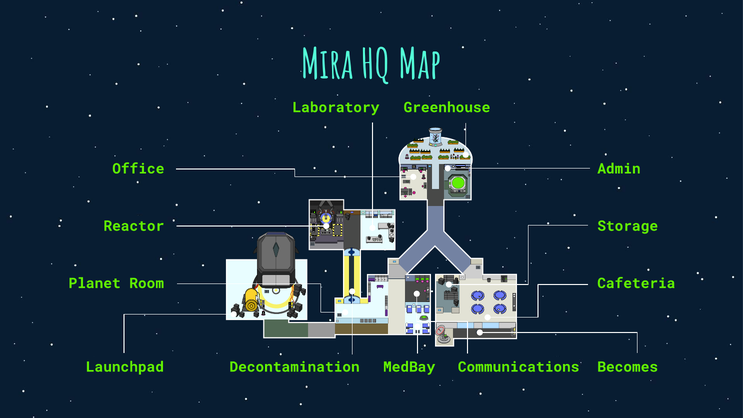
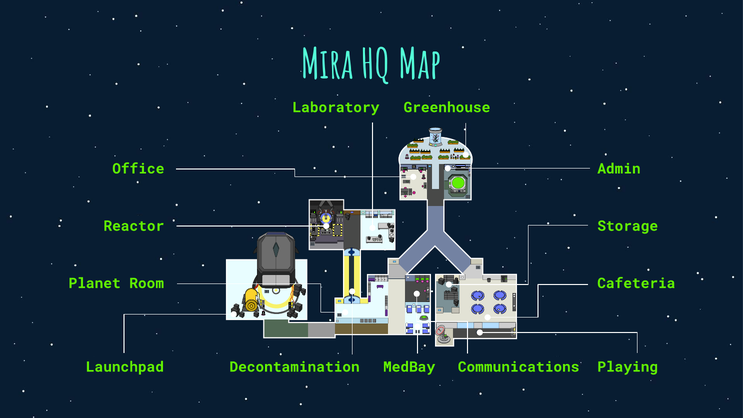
Becomes: Becomes -> Playing (628, 367)
